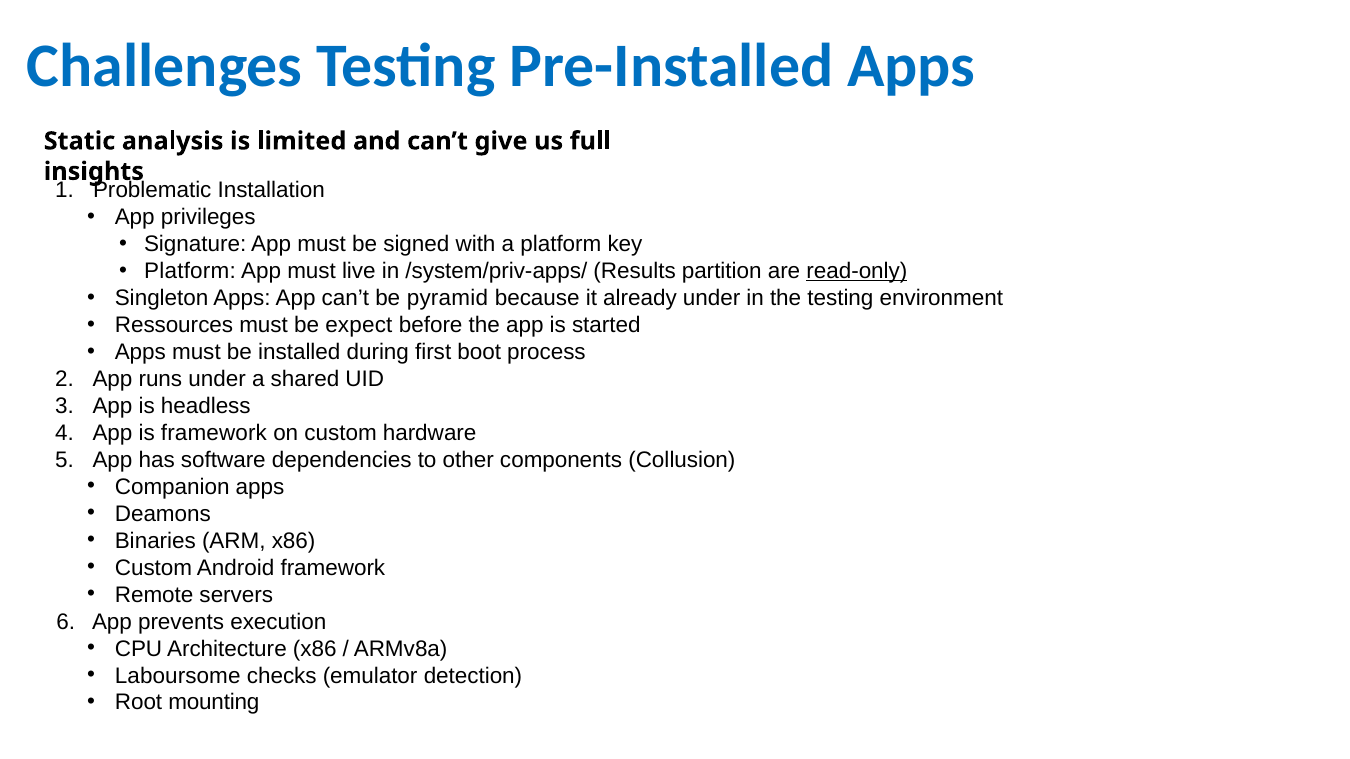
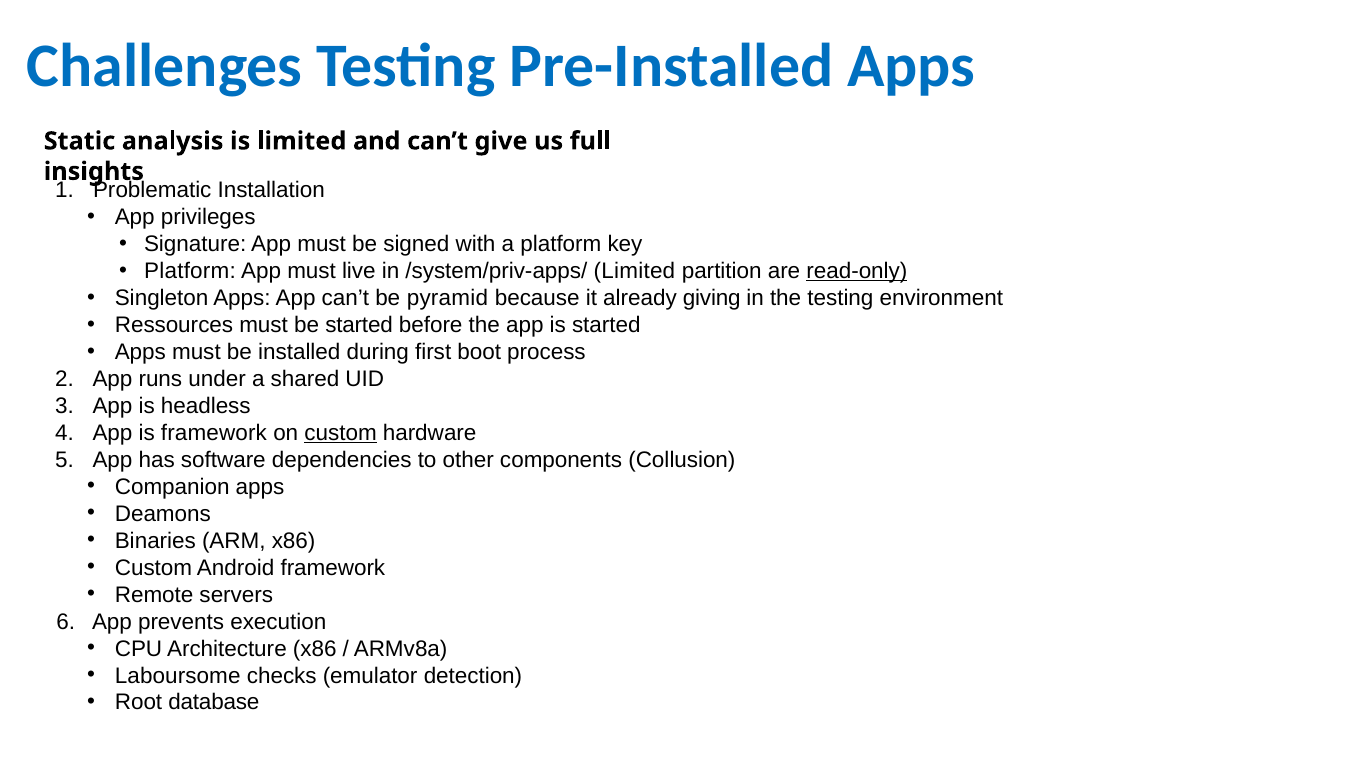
/system/priv-apps/ Results: Results -> Limited (634, 271)
already under: under -> giving (712, 298)
be expect: expect -> started (359, 325)
custom underline: none -> present (341, 433)
mounting: mounting -> database (214, 703)
